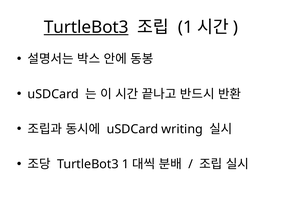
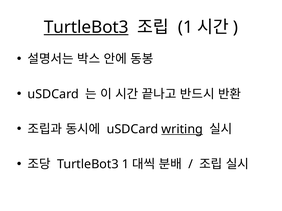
writing underline: none -> present (182, 129)
